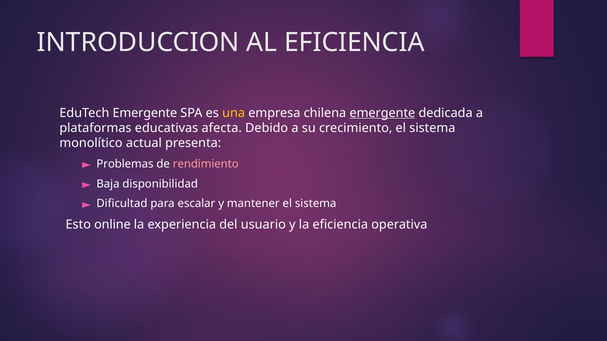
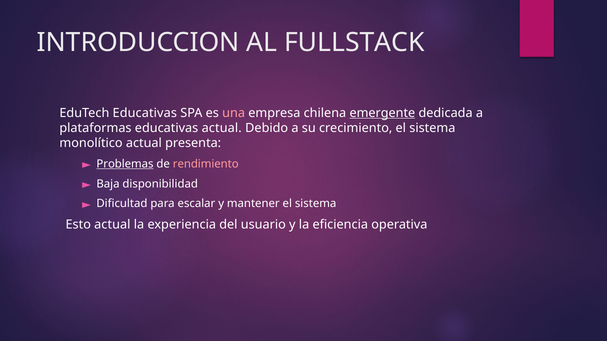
AL EFICIENCIA: EFICIENCIA -> FULLSTACK (354, 43)
EduTech Emergente: Emergente -> Educativas (145, 113)
una colour: yellow -> pink (234, 113)
educativas afecta: afecta -> actual (222, 128)
Problemas underline: none -> present (125, 164)
Esto online: online -> actual (112, 225)
